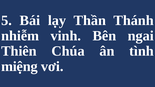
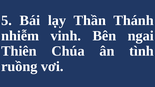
miệng: miệng -> ruồng (19, 67)
